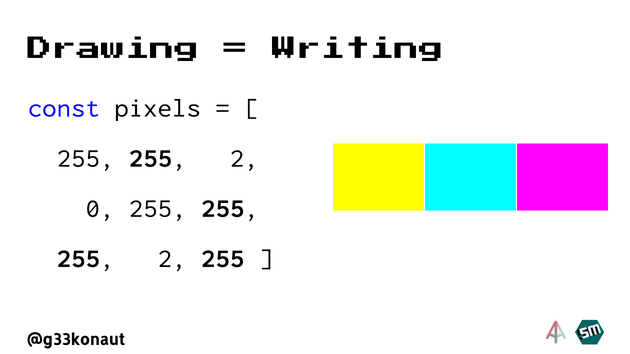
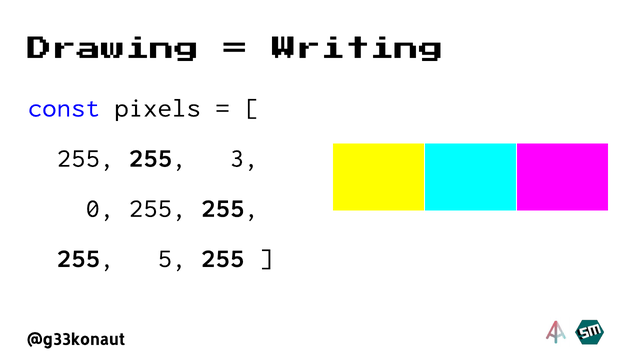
2: 2 -> 3 (244, 158)
2: 2 -> 5 (172, 259)
